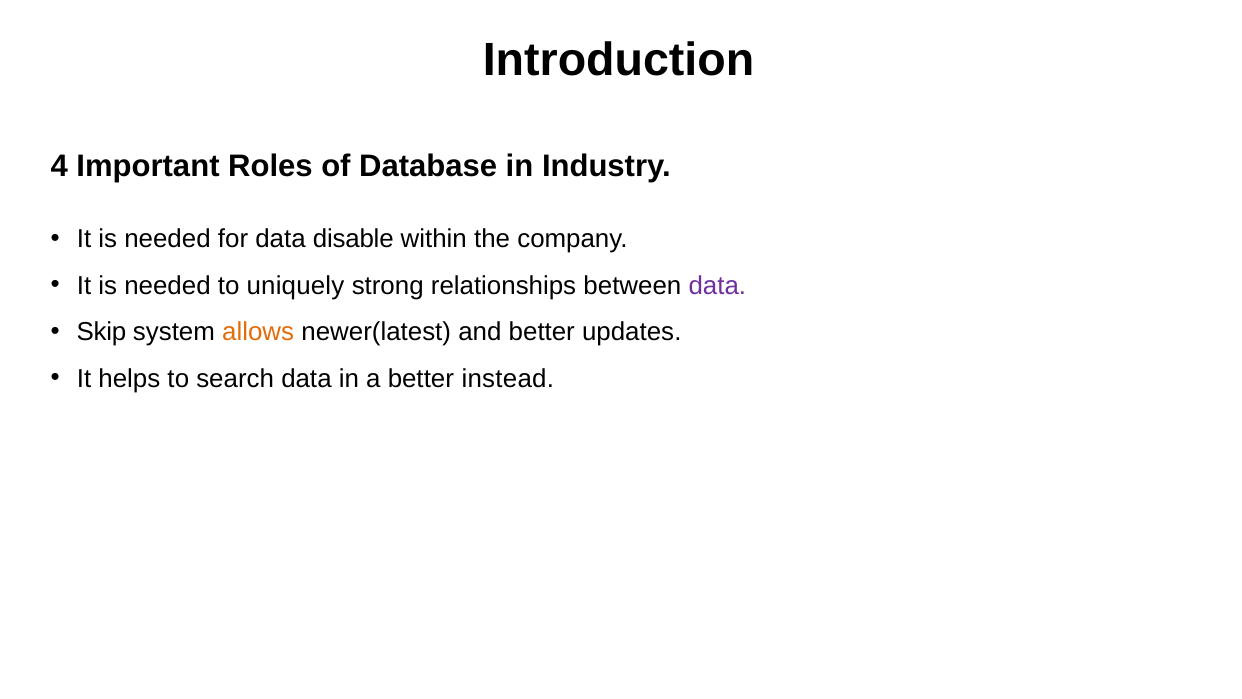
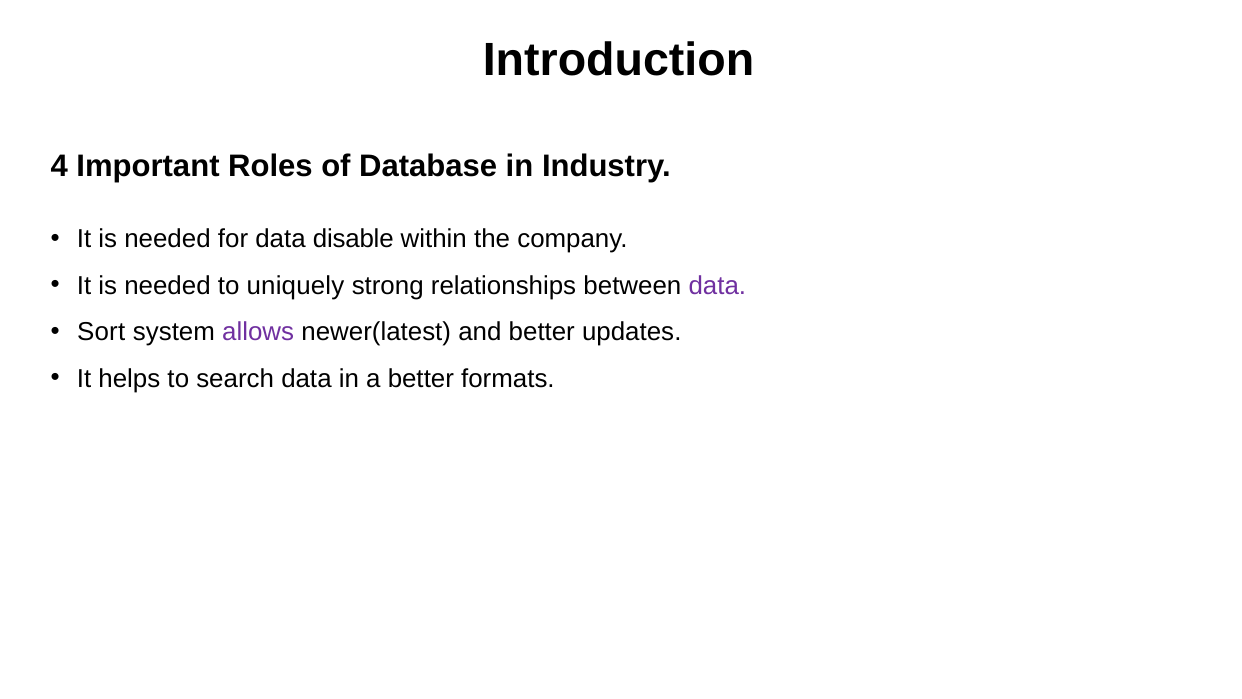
Skip: Skip -> Sort (101, 332)
allows colour: orange -> purple (258, 332)
instead: instead -> formats (508, 379)
